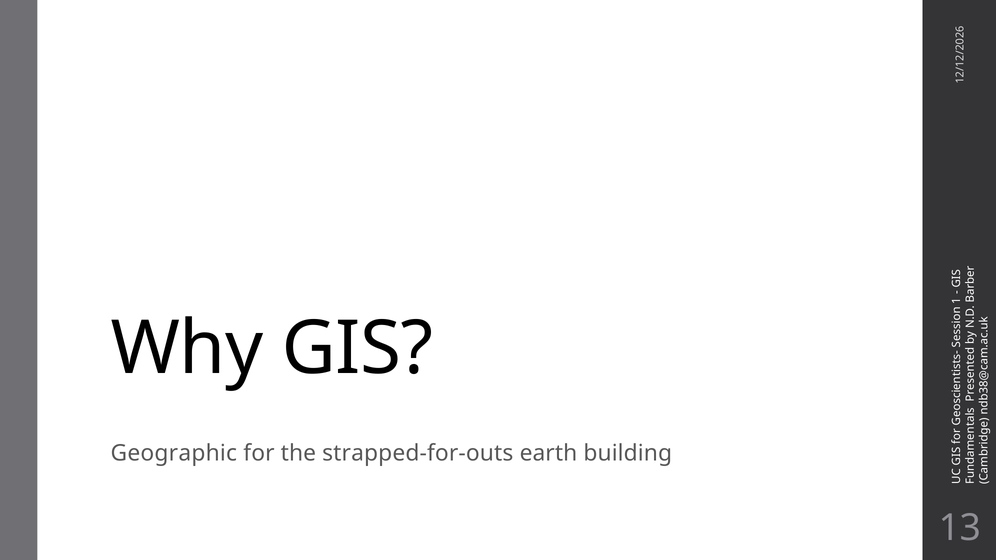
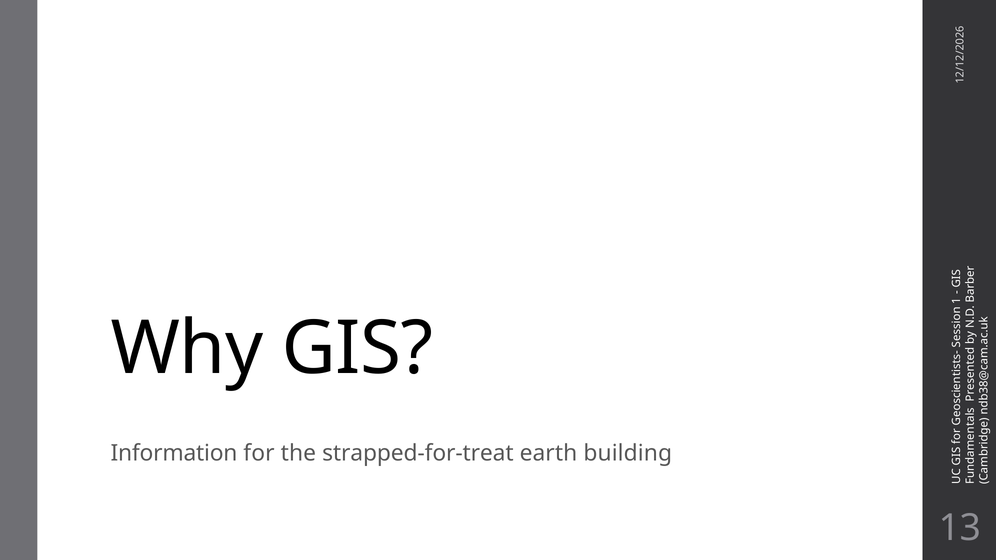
Geographic: Geographic -> Information (174, 453)
strapped-for-outs: strapped-for-outs -> strapped-for-treat (418, 453)
